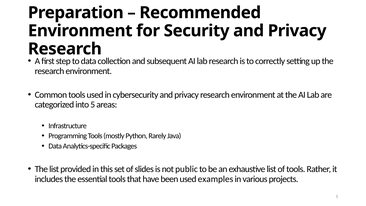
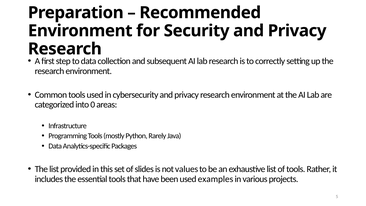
into 5: 5 -> 0 (93, 105)
public: public -> values (187, 169)
